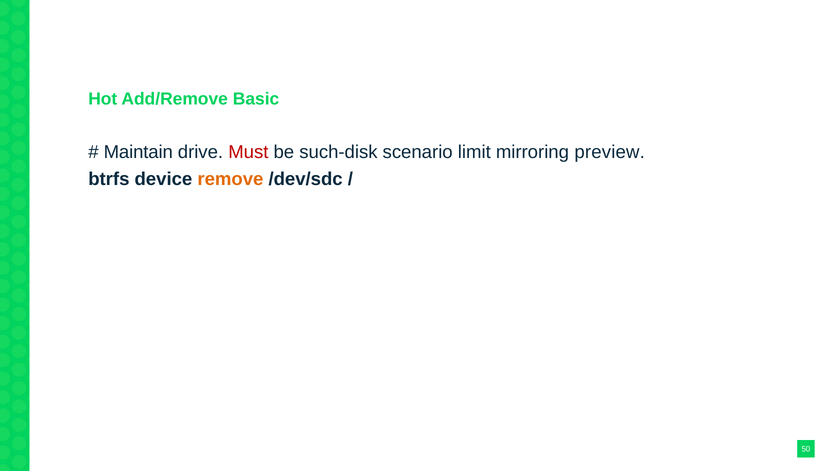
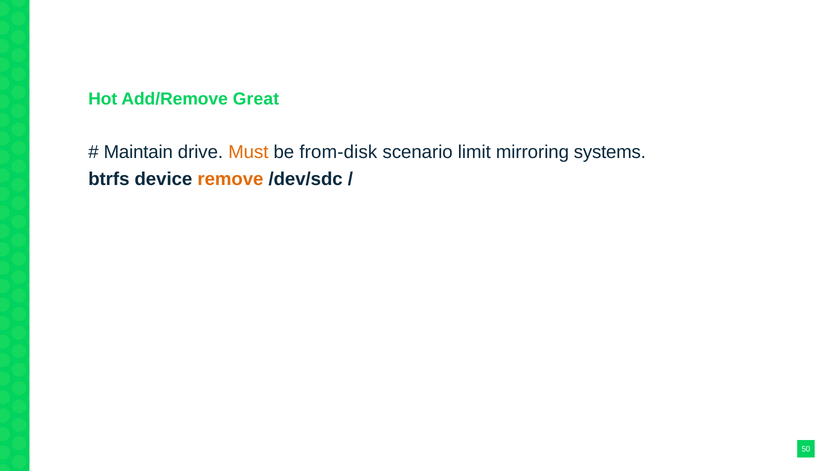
Add/Remove Basic: Basic -> Great (256, 99)
Must colour: red -> orange (248, 152)
such-disk: such-disk -> from-disk (338, 152)
preview: preview -> systems (610, 152)
